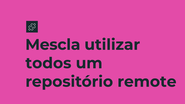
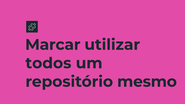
Mescla: Mescla -> Marcar (53, 45)
remote: remote -> mesmo (147, 82)
